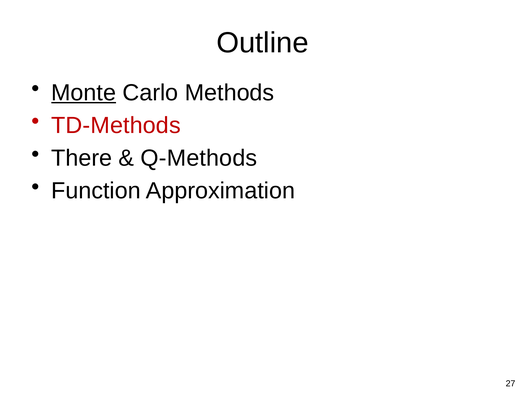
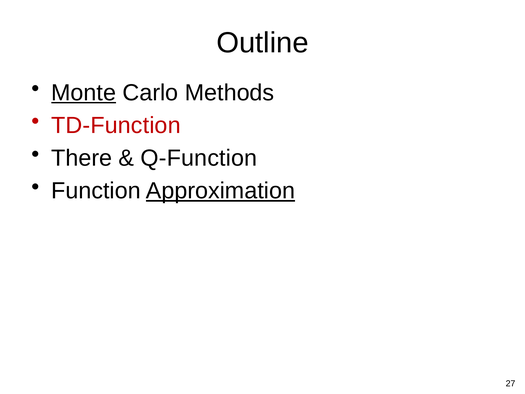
TD-Methods: TD-Methods -> TD-Function (116, 125)
Q-Methods: Q-Methods -> Q-Function (199, 158)
Approximation underline: none -> present (220, 191)
